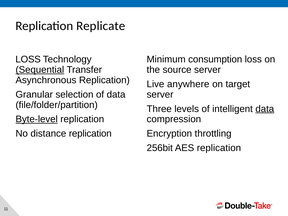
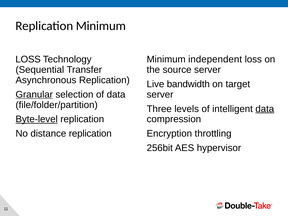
Replicate: Replicate -> Minimum (101, 26)
consumption: consumption -> independent (215, 59)
Sequential underline: present -> none (40, 70)
anywhere: anywhere -> bandwidth (188, 84)
Granular underline: none -> present (34, 94)
AES replication: replication -> hypervisor (219, 148)
